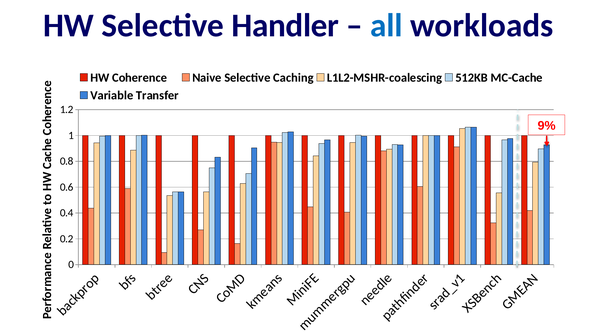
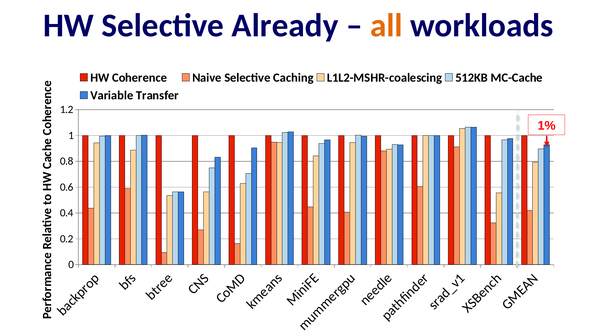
Handler: Handler -> Already (285, 25)
all colour: blue -> orange (386, 25)
9%: 9% -> 1% (547, 126)
